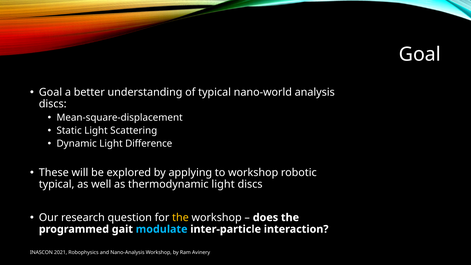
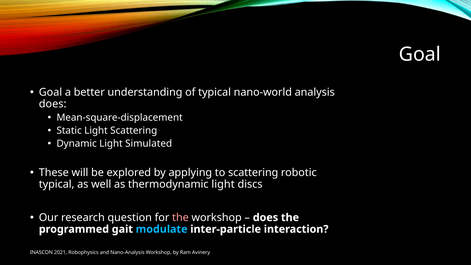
discs: discs -> does (53, 104)
Difference: Difference -> Simulated (149, 144)
to workshop: workshop -> scattering (253, 173)
the colour: yellow -> pink (180, 217)
